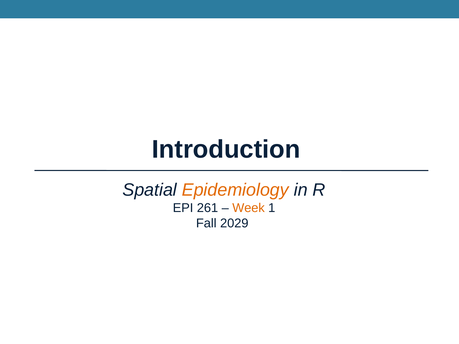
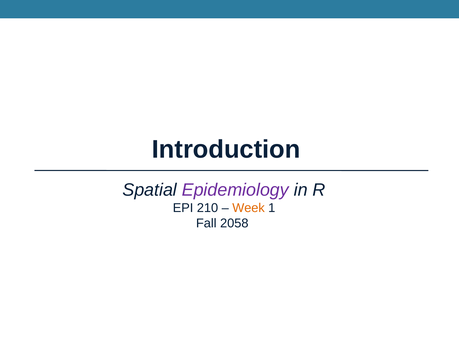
Epidemiology colour: orange -> purple (235, 190)
261: 261 -> 210 (208, 208)
2029: 2029 -> 2058 (234, 223)
